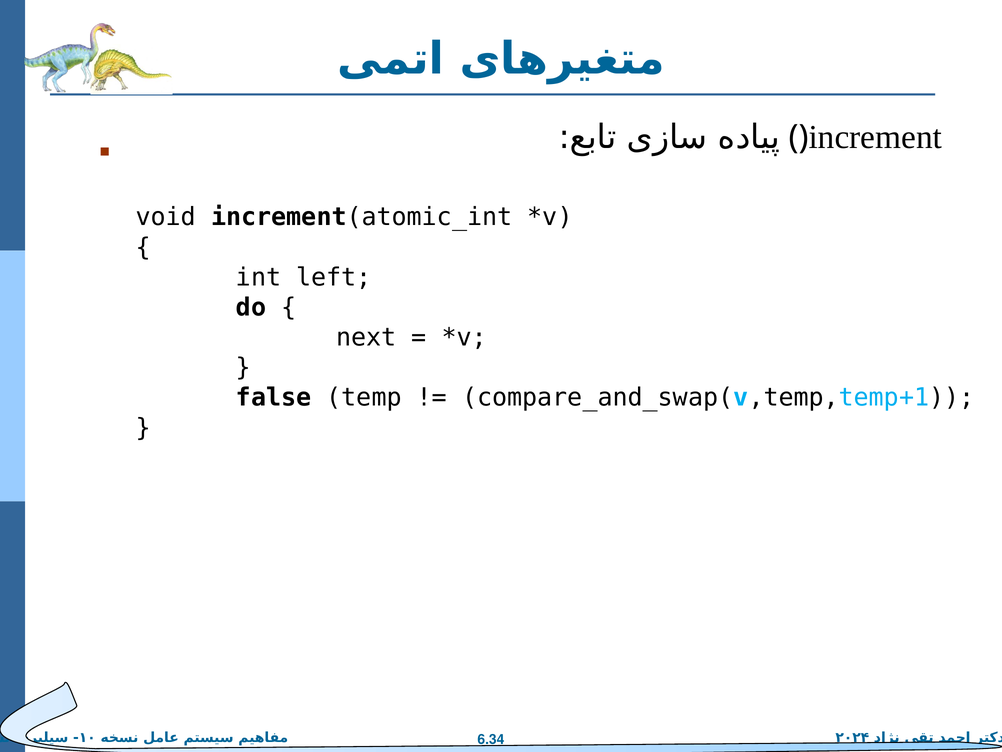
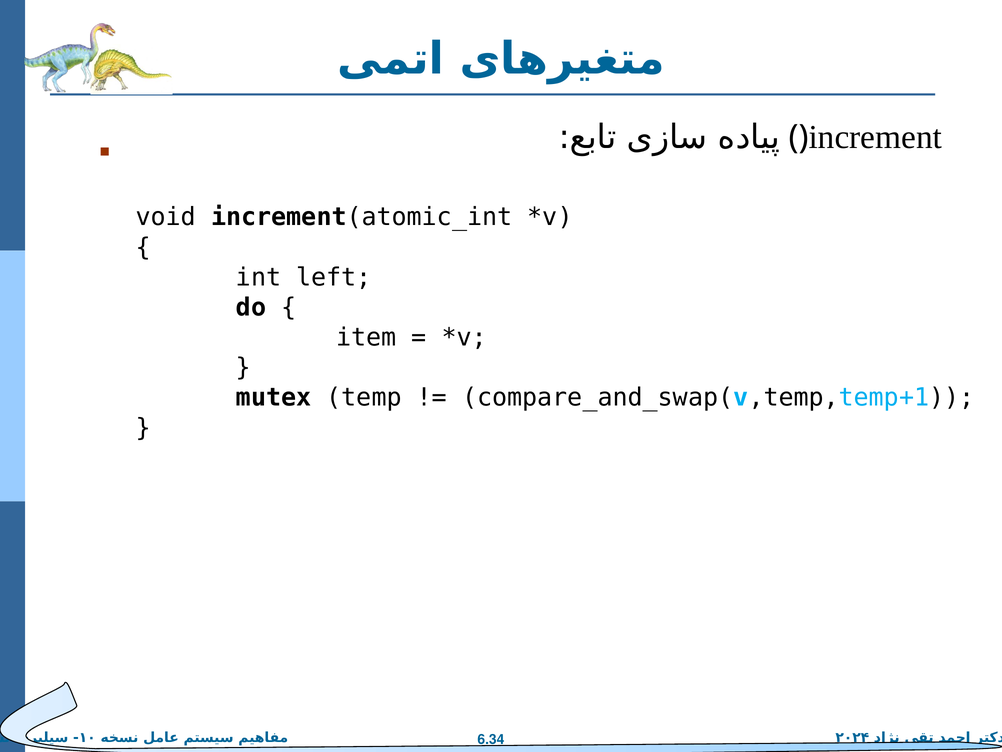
next: next -> item (366, 337)
false: false -> mutex (274, 397)
